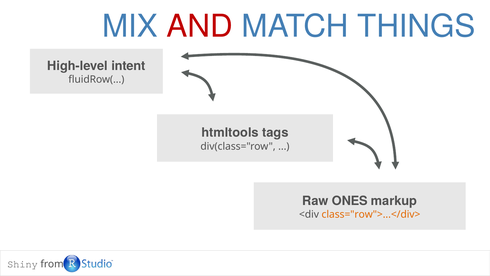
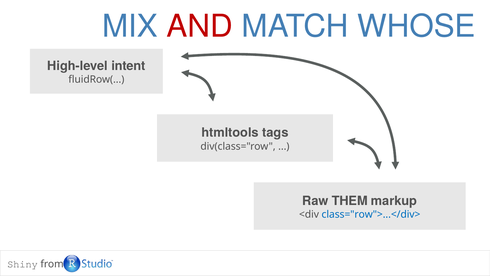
THINGS: THINGS -> WHOSE (416, 26)
ONES: ONES -> THEM (350, 201)
class="row">...</div> colour: orange -> blue (371, 214)
